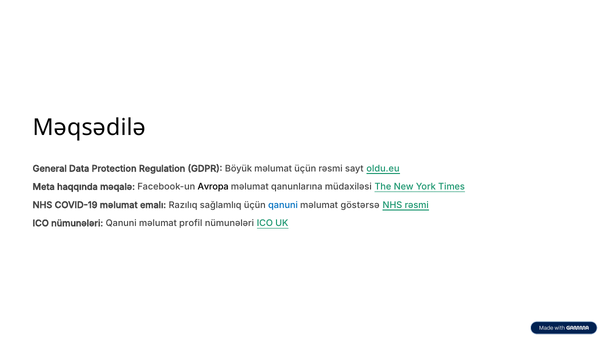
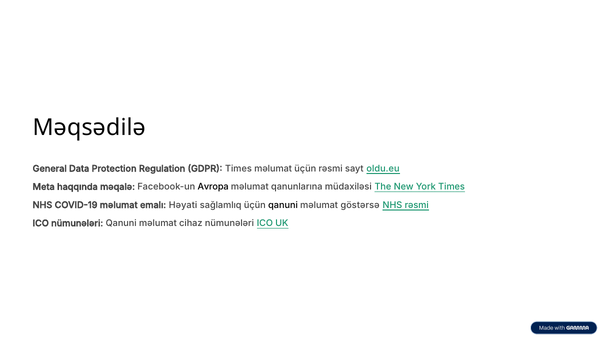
GDPR Böyük: Böyük -> Times (238, 168)
Razılıq: Razılıq -> Həyati (183, 205)
qanuni colour: blue -> black (283, 205)
profil: profil -> cihaz (191, 223)
